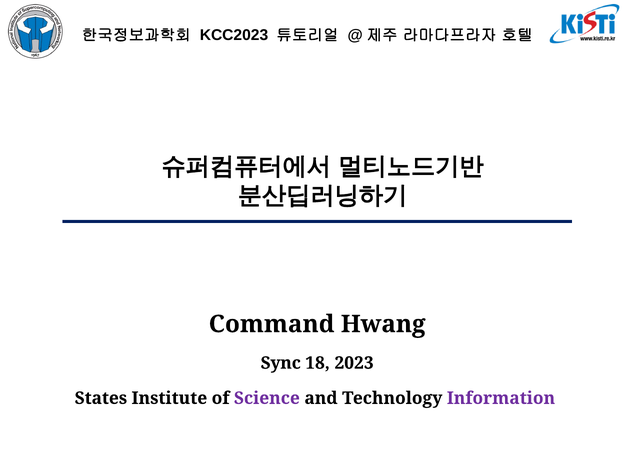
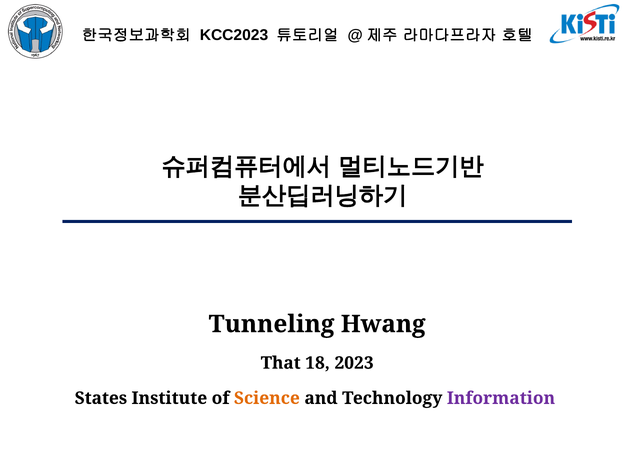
Command: Command -> Tunneling (272, 324)
Sync: Sync -> That (281, 363)
Science colour: purple -> orange (267, 398)
